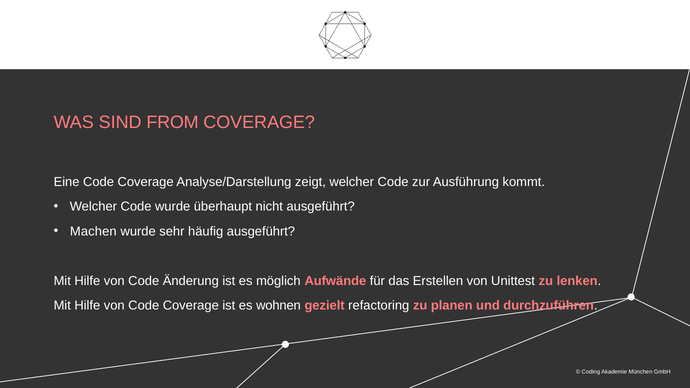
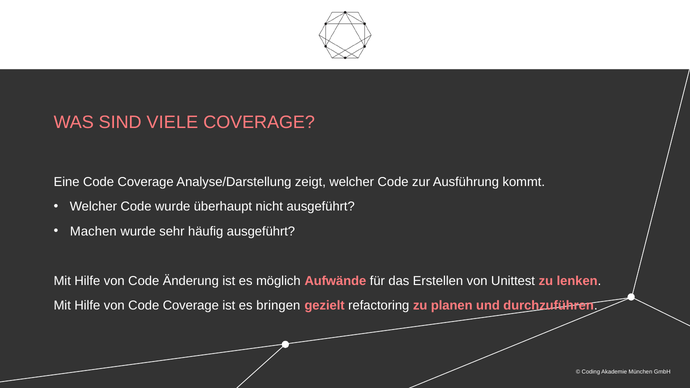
FROM: FROM -> VIELE (172, 122)
wohnen: wohnen -> bringen (278, 306)
